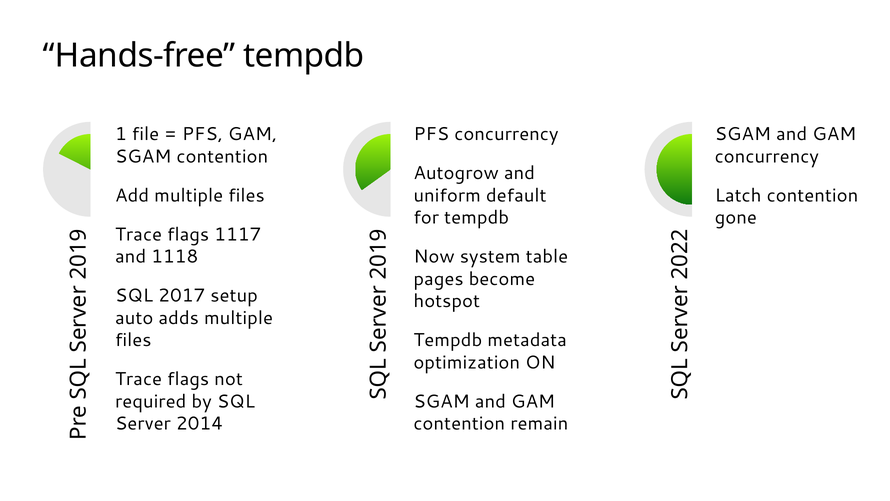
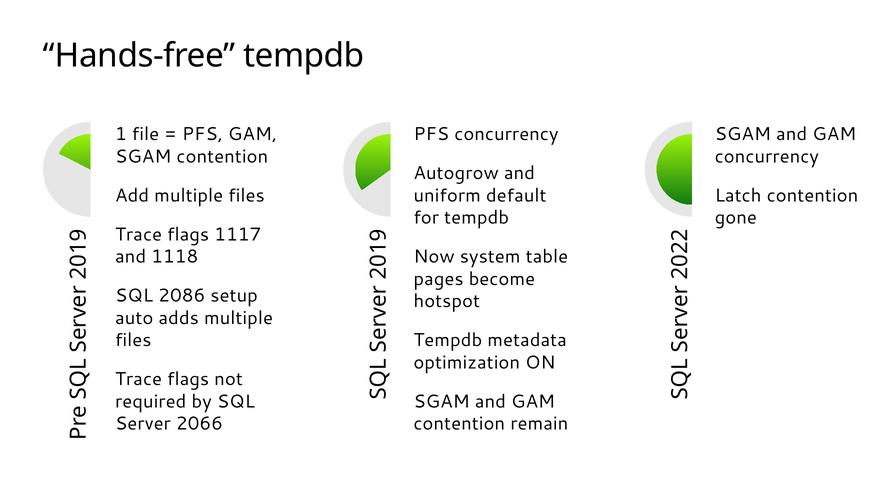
2017: 2017 -> 2086 (182, 296)
2014: 2014 -> 2066 (199, 424)
